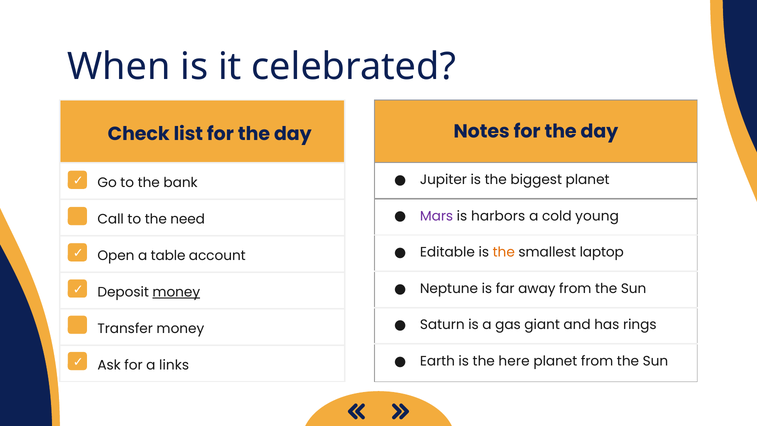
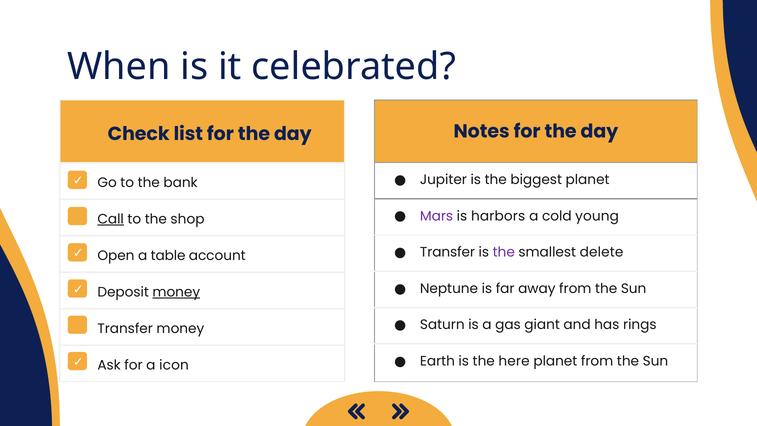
Call underline: none -> present (111, 219)
need: need -> shop (188, 219)
Editable: Editable -> Transfer (448, 252)
the colour: orange -> purple (504, 252)
laptop: laptop -> delete (602, 252)
links: links -> icon (174, 365)
